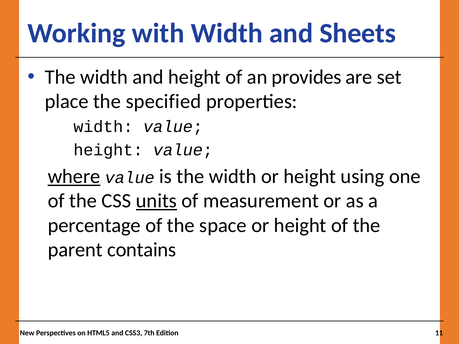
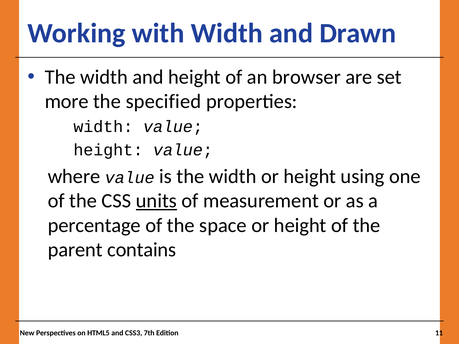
Sheets: Sheets -> Drawn (358, 33)
provides: provides -> browser (306, 77)
place: place -> more (67, 102)
where underline: present -> none (74, 177)
